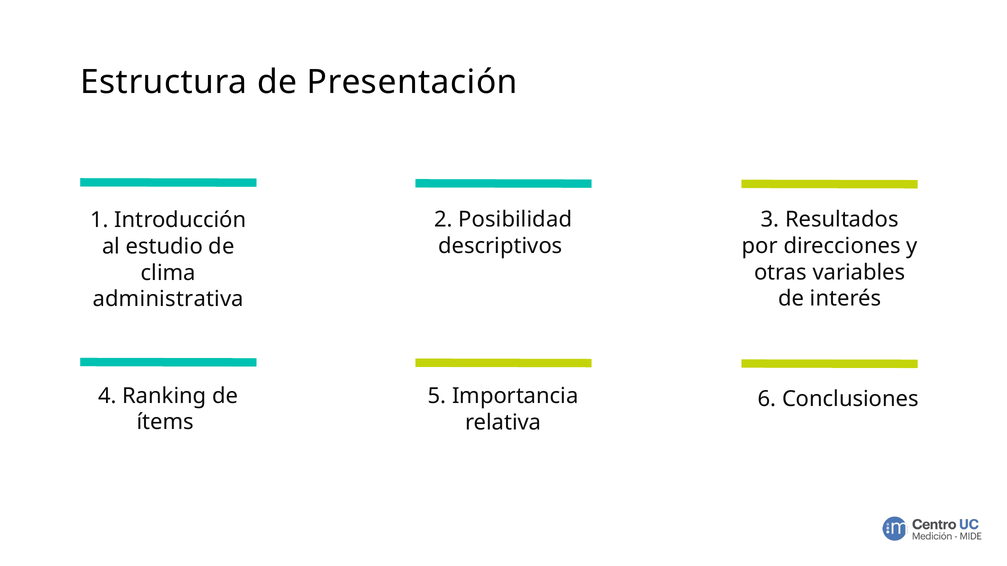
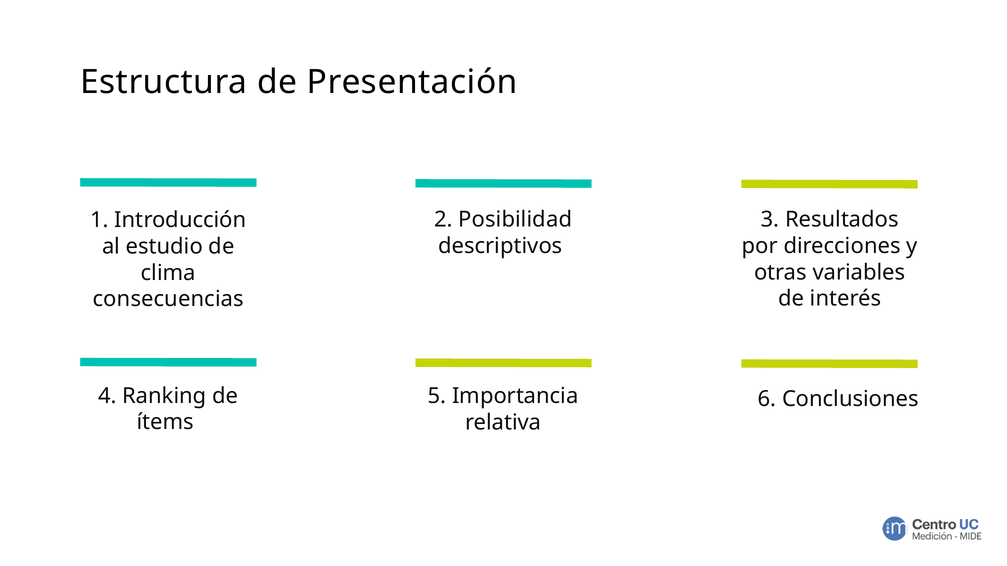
administrativa: administrativa -> consecuencias (168, 299)
